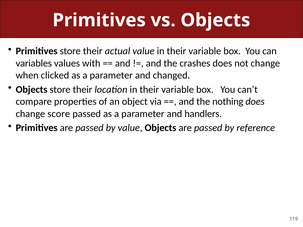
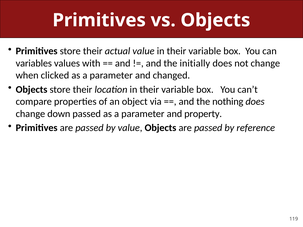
crashes: crashes -> initially (195, 63)
score: score -> down (59, 114)
handlers: handlers -> property (203, 114)
